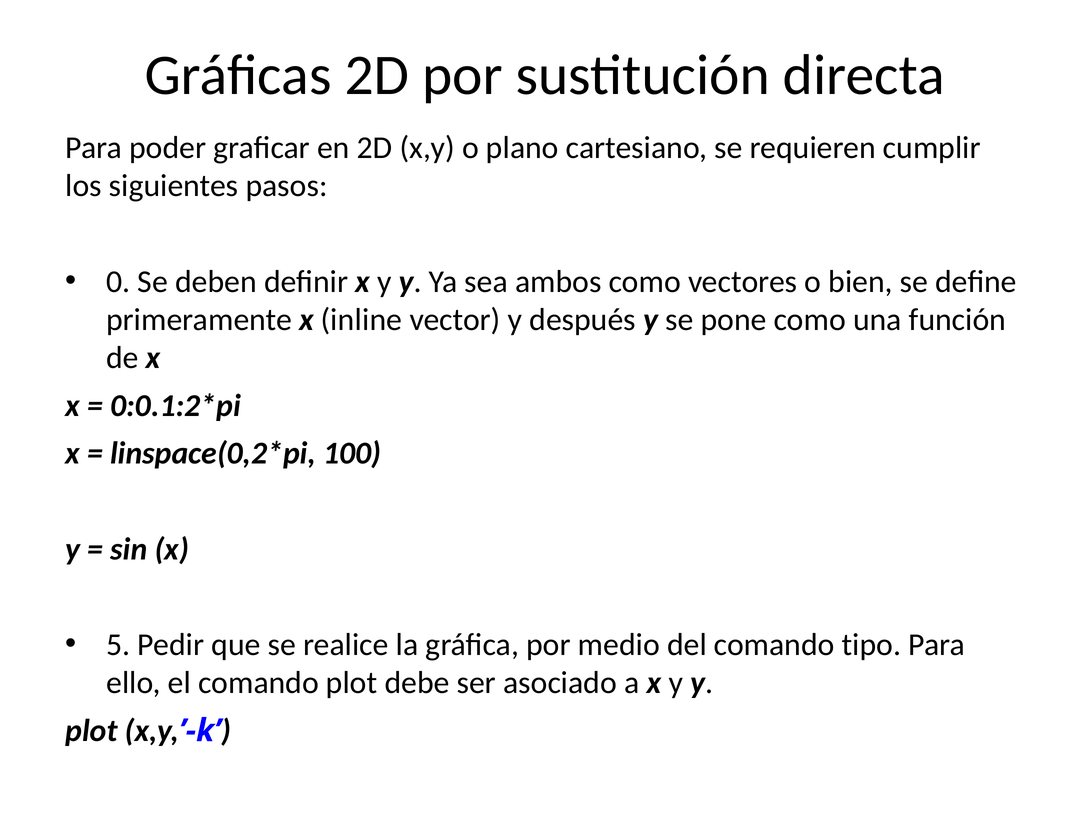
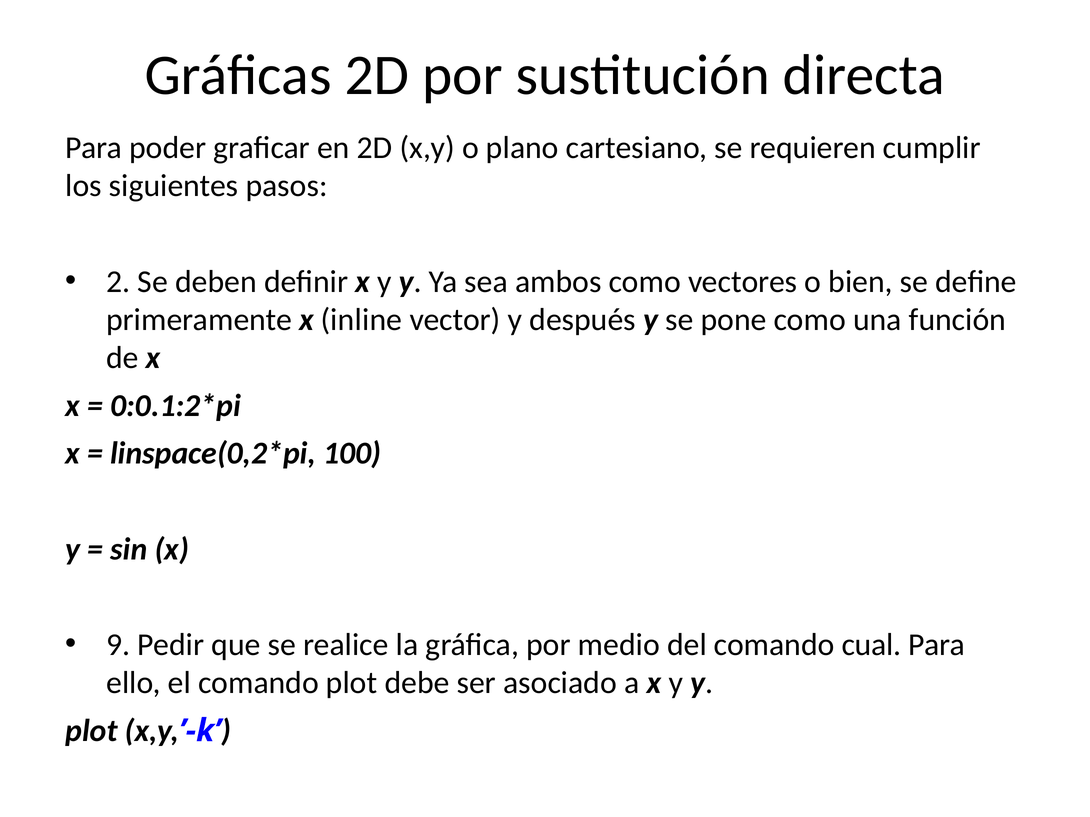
0: 0 -> 2 (118, 282)
5: 5 -> 9 (118, 645)
tipo: tipo -> cual (872, 645)
